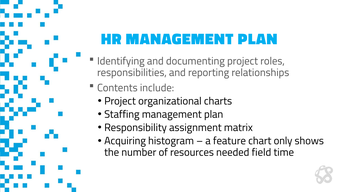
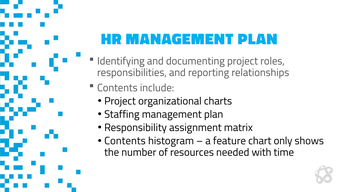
Acquiring: Acquiring -> Contents (125, 141)
field: field -> with (262, 152)
